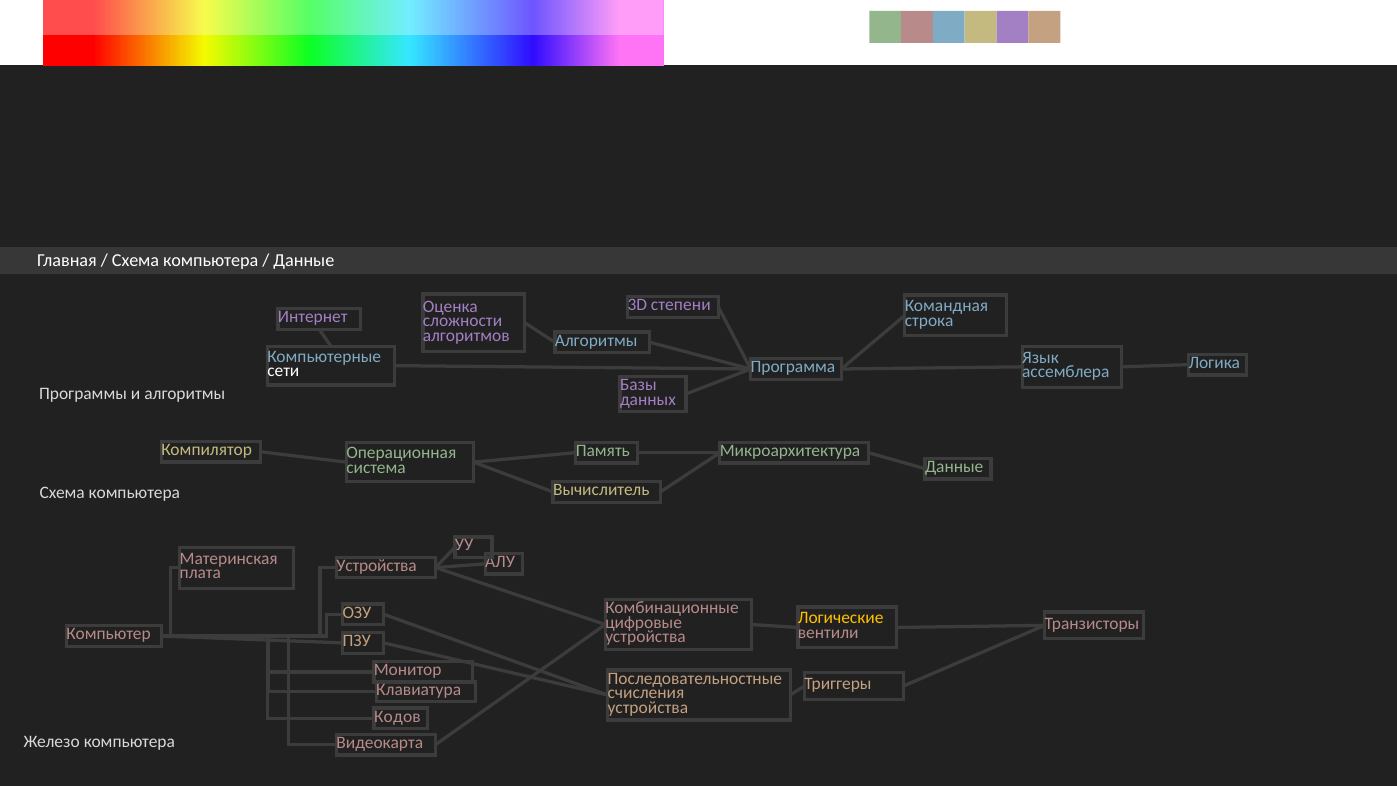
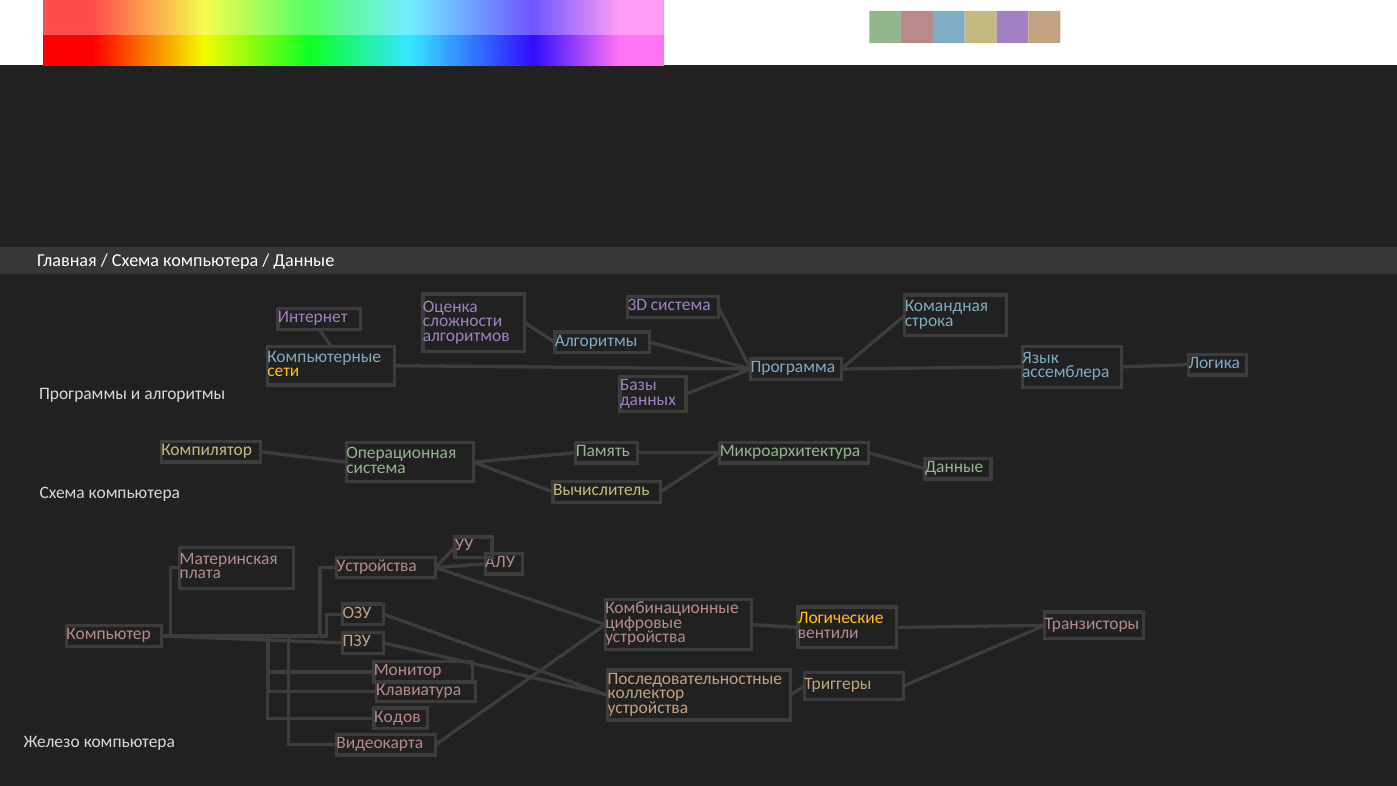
3D степени: степени -> система (681, 305)
сети colour: white -> yellow (283, 371)
счисления: счисления -> коллектор (646, 693)
